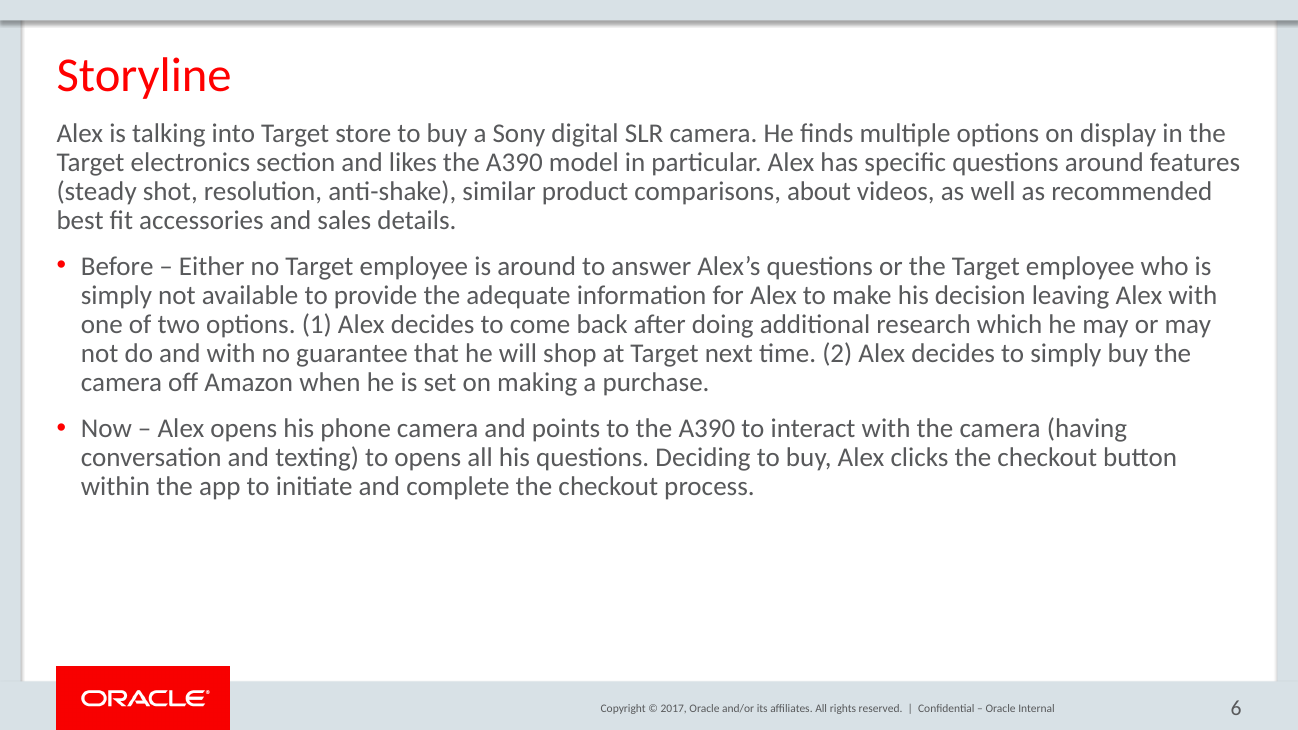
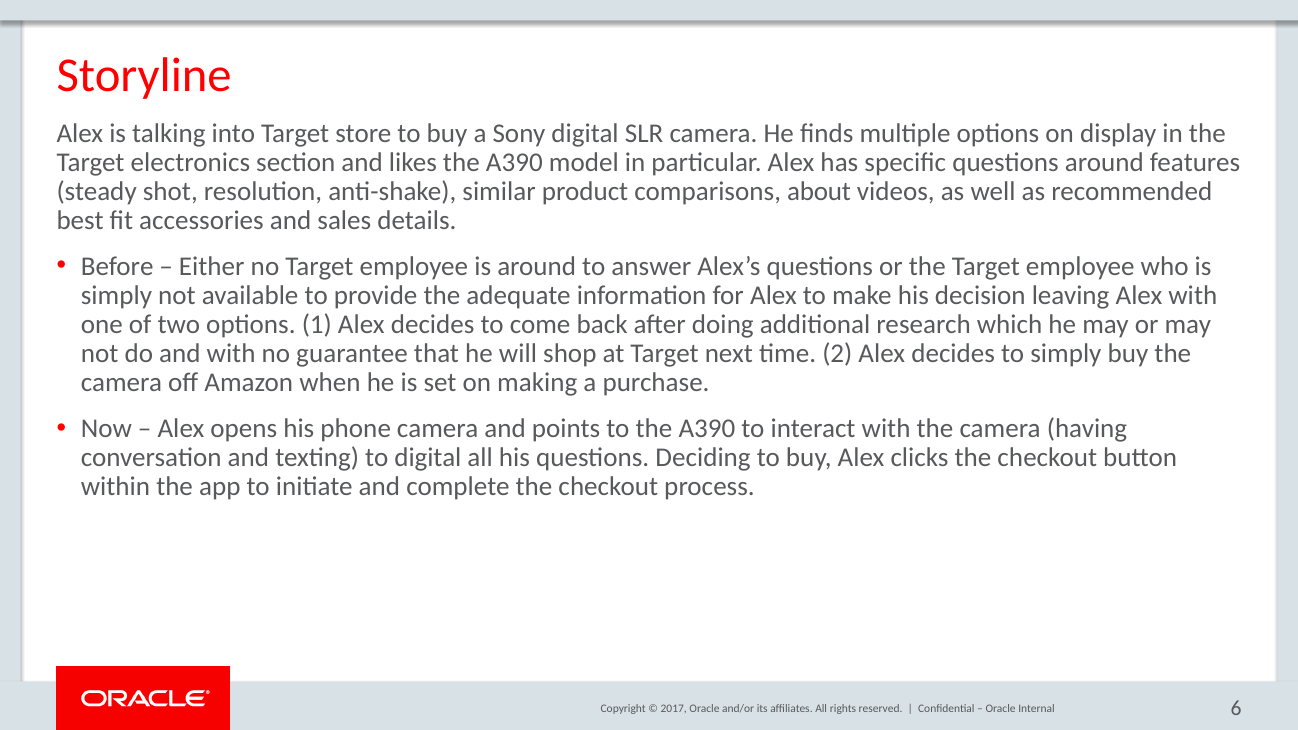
to opens: opens -> digital (428, 458)
